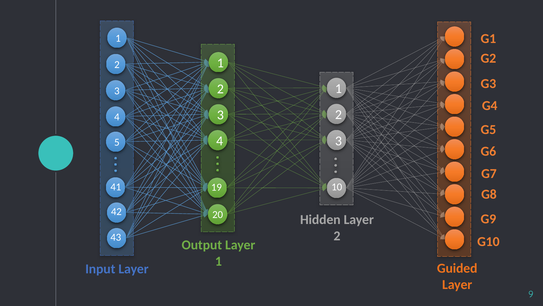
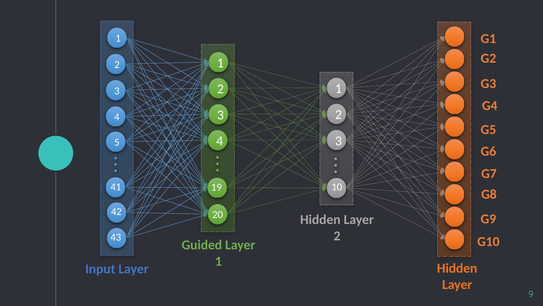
Output: Output -> Guided (202, 245)
Guided: Guided -> Hidden (457, 268)
